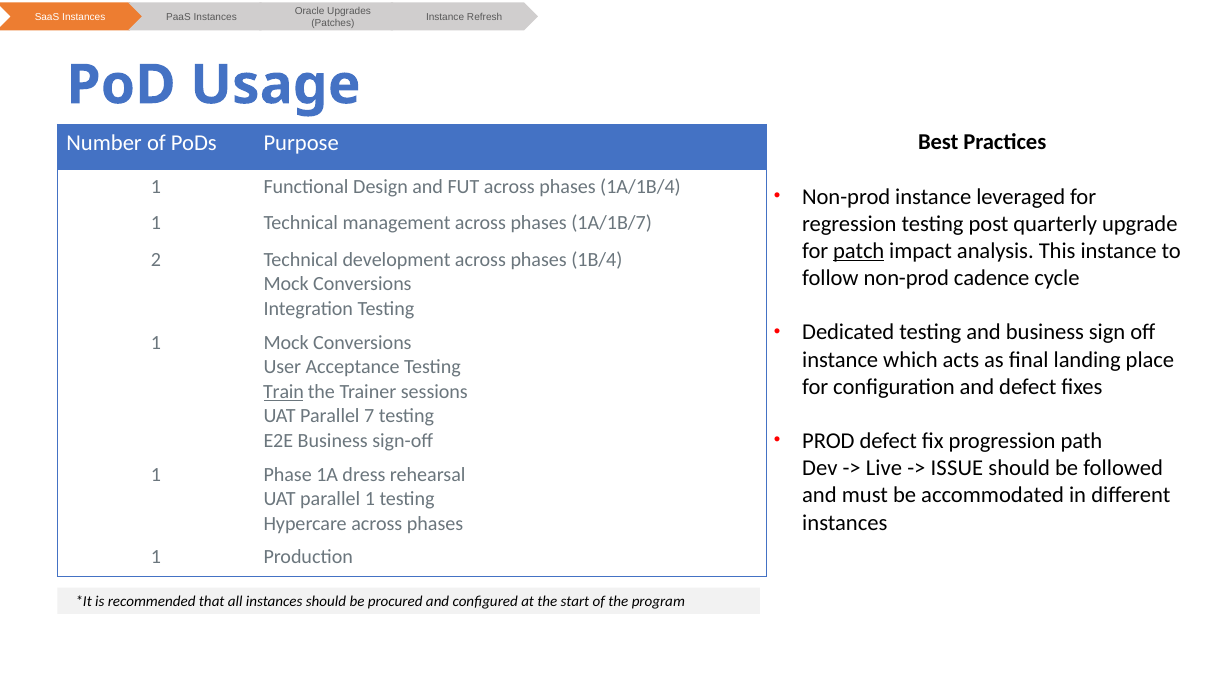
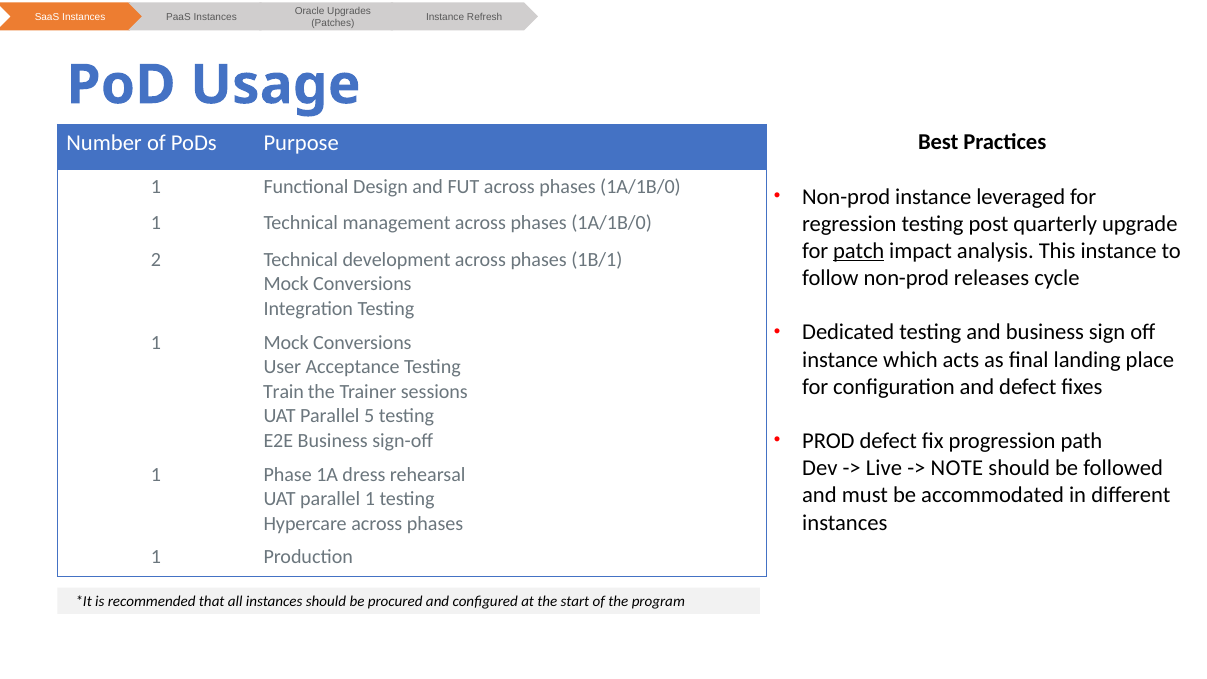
FUT across phases 1A/1B/4: 1A/1B/4 -> 1A/1B/0 (641, 187)
1A/1B/7: 1A/1B/7 -> 1A/1B/0 (612, 223)
1B/4: 1B/4 -> 1B/1 (597, 259)
cadence: cadence -> releases (992, 278)
Train underline: present -> none (284, 392)
7: 7 -> 5 (369, 416)
ISSUE: ISSUE -> NOTE (957, 468)
